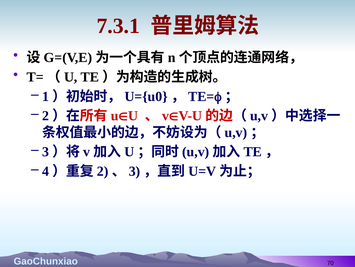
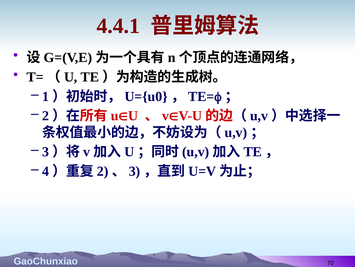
7.3.1: 7.3.1 -> 4.4.1 (118, 26)
